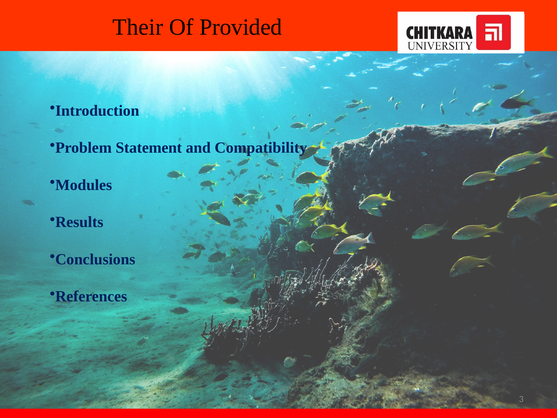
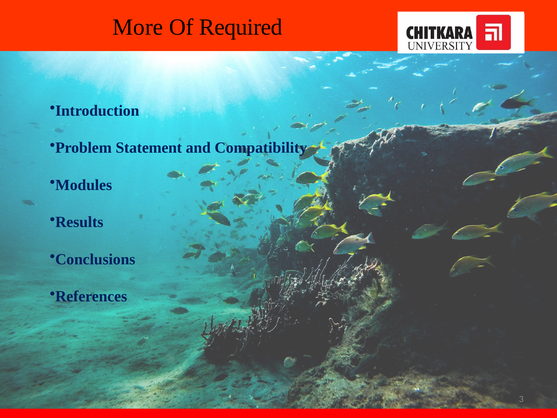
Their: Their -> More (138, 27)
Provided: Provided -> Required (241, 27)
